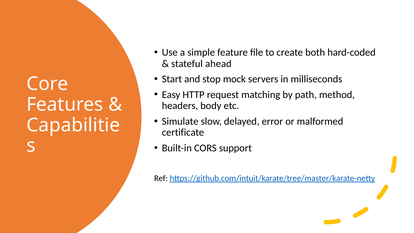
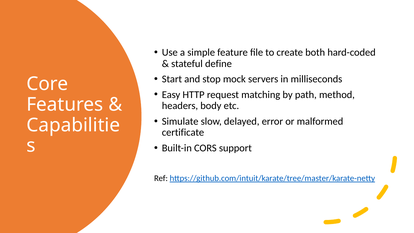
ahead: ahead -> define (218, 64)
